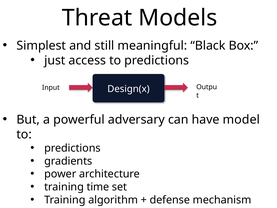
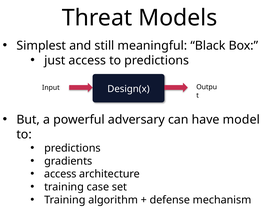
power: power -> access (60, 174)
time: time -> case (98, 187)
